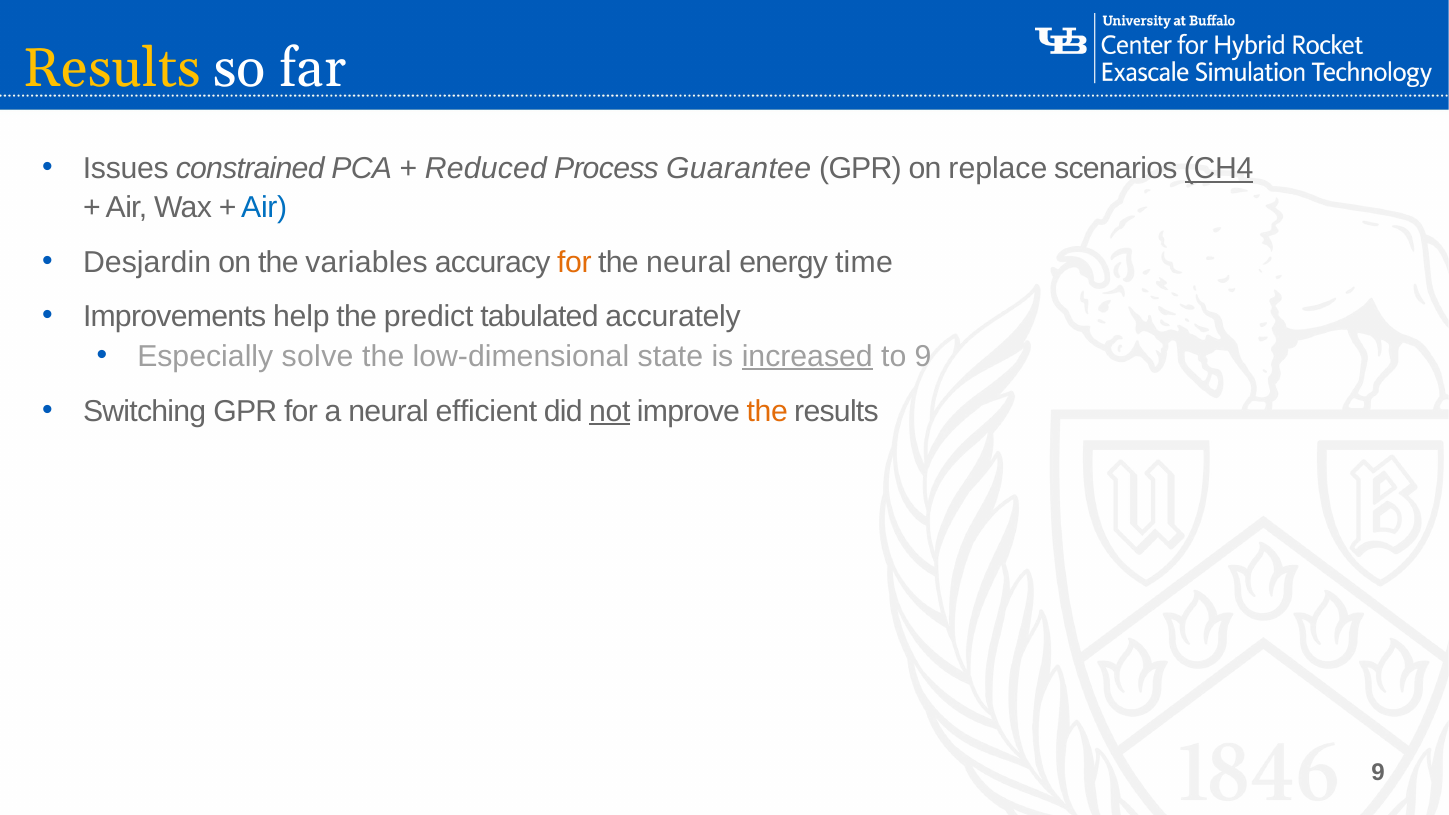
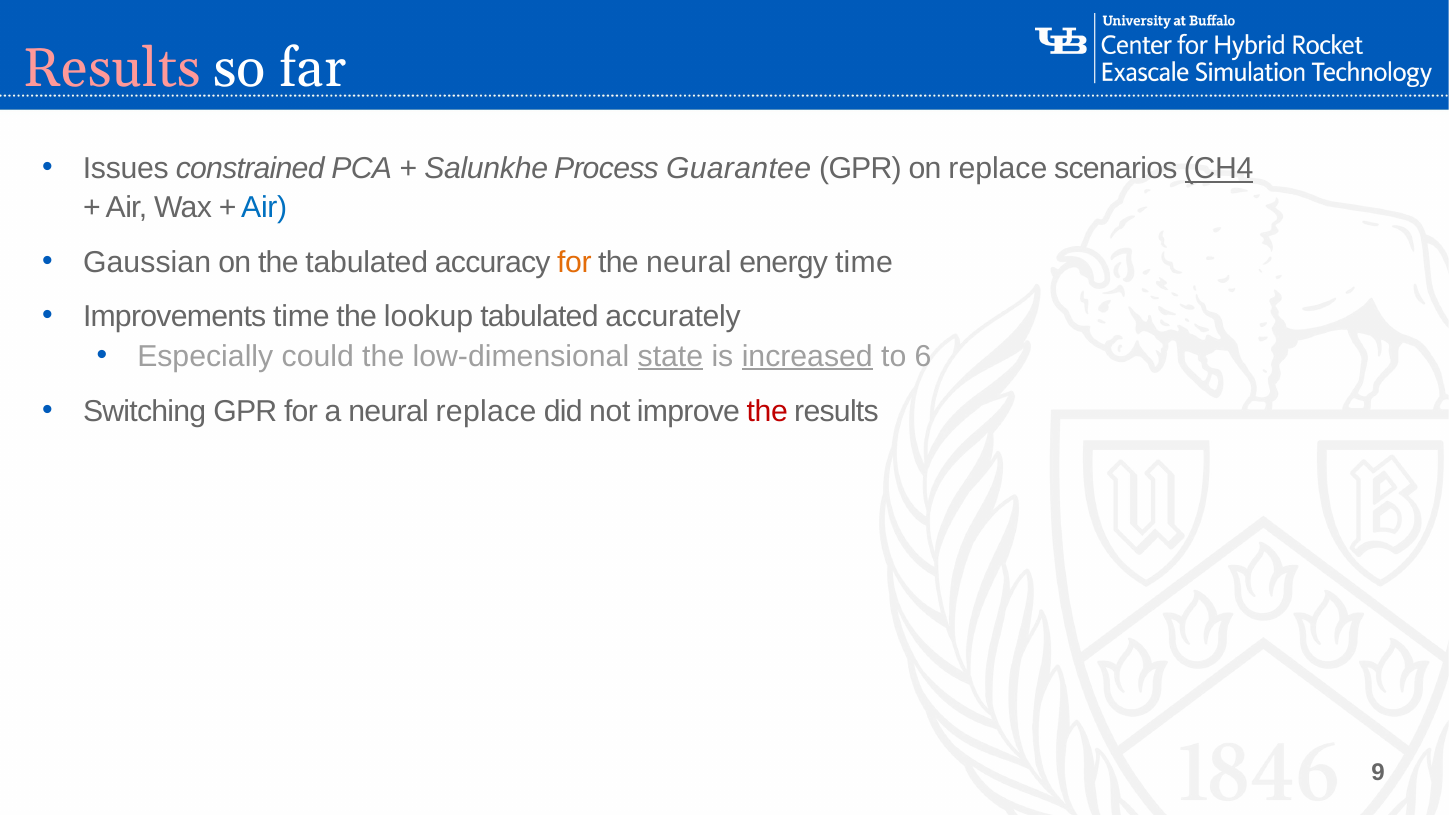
Results colour: yellow -> pink (112, 68)
Reduced: Reduced -> Salunkhe (486, 169)
Desjardin: Desjardin -> Gaussian (147, 262)
the variables: variables -> tabulated (367, 262)
Improvements help: help -> time (301, 317)
predict: predict -> lookup (429, 317)
solve: solve -> could (318, 356)
state underline: none -> present (670, 356)
to 9: 9 -> 6 (923, 356)
neural efficient: efficient -> replace (486, 411)
not underline: present -> none (610, 411)
the colour: orange -> red (767, 411)
